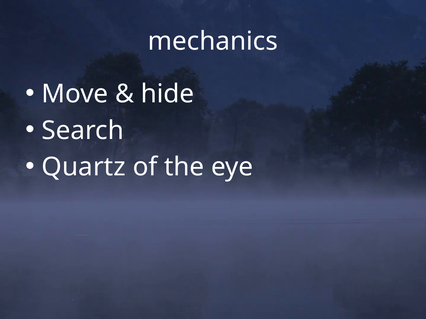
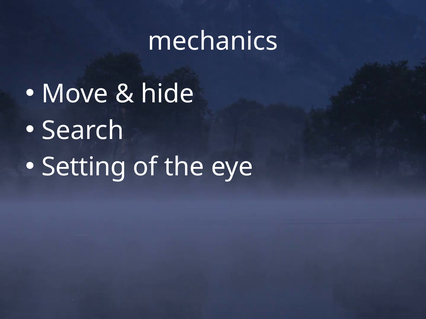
Quartz: Quartz -> Setting (84, 167)
